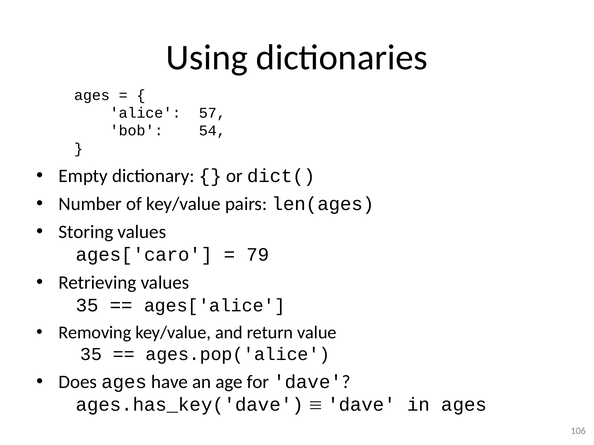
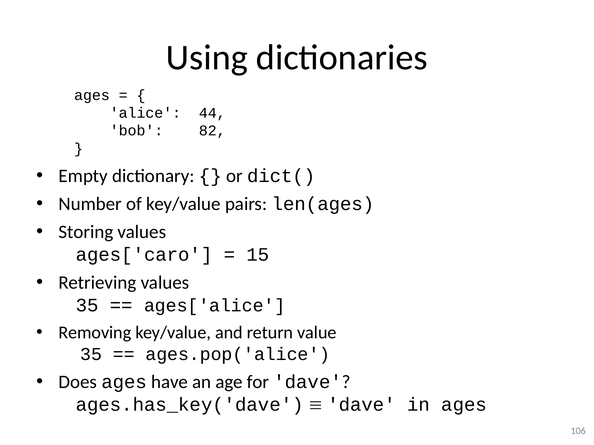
57: 57 -> 44 (212, 113)
54: 54 -> 82 (212, 131)
79: 79 -> 15 (258, 255)
